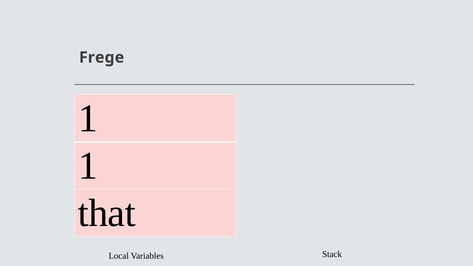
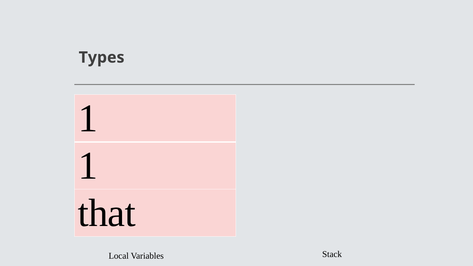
Frege: Frege -> Types (102, 57)
